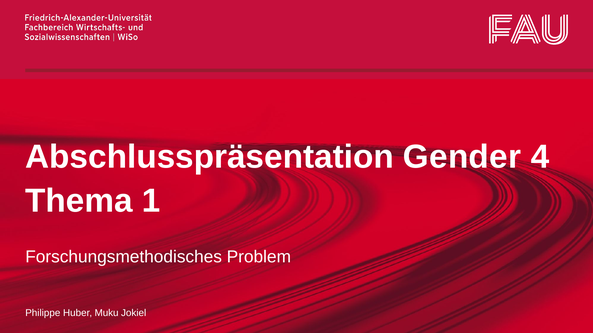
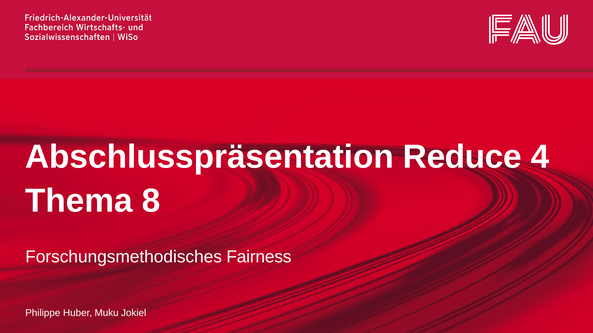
Gender: Gender -> Reduce (462, 157)
1: 1 -> 8 (151, 201)
Problem: Problem -> Fairness (259, 257)
